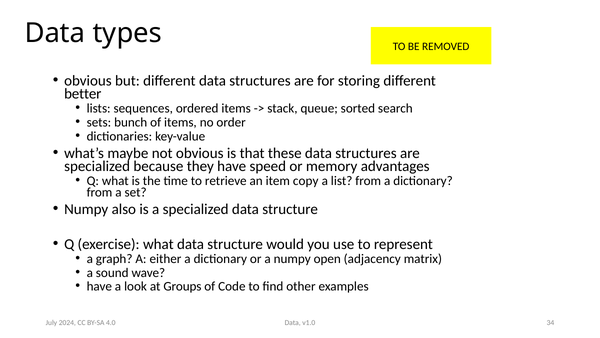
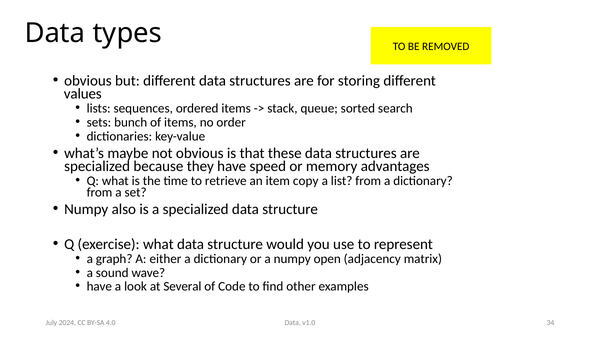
better: better -> values (83, 94)
Groups: Groups -> Several (182, 286)
